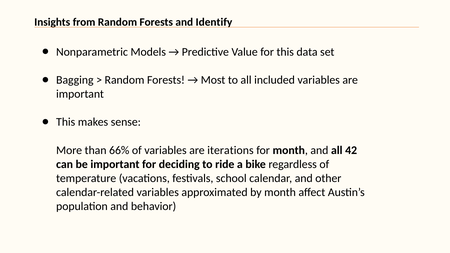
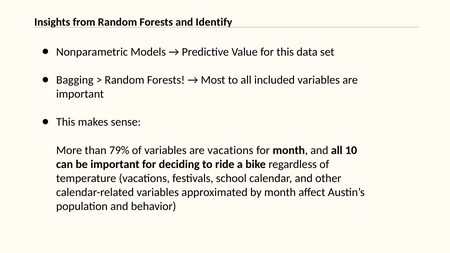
66%: 66% -> 79% (119, 150)
are iterations: iterations -> vacations (230, 150)
42: 42 -> 10 (351, 150)
